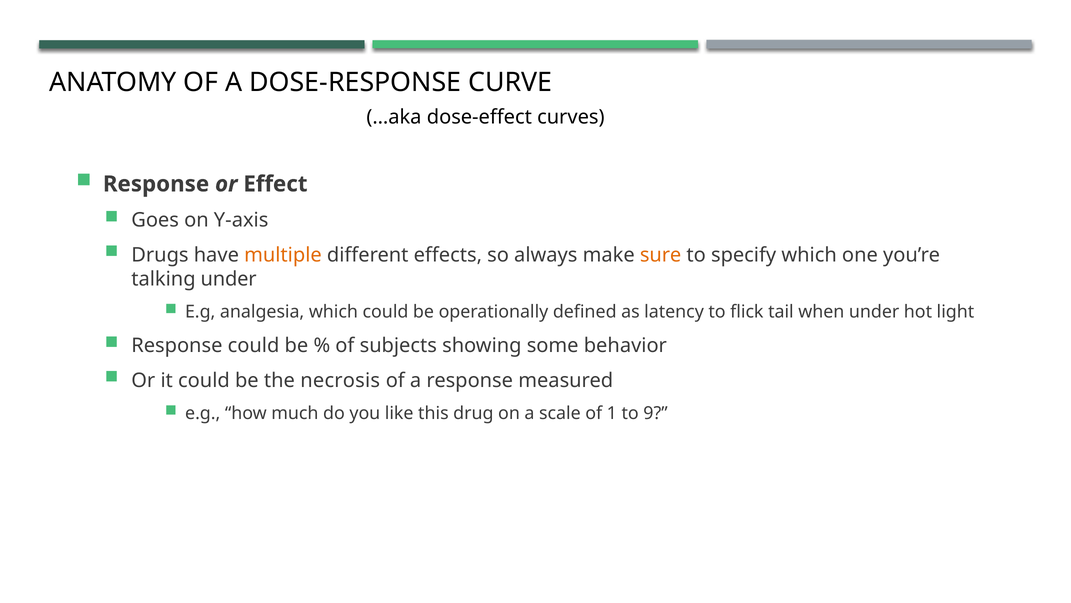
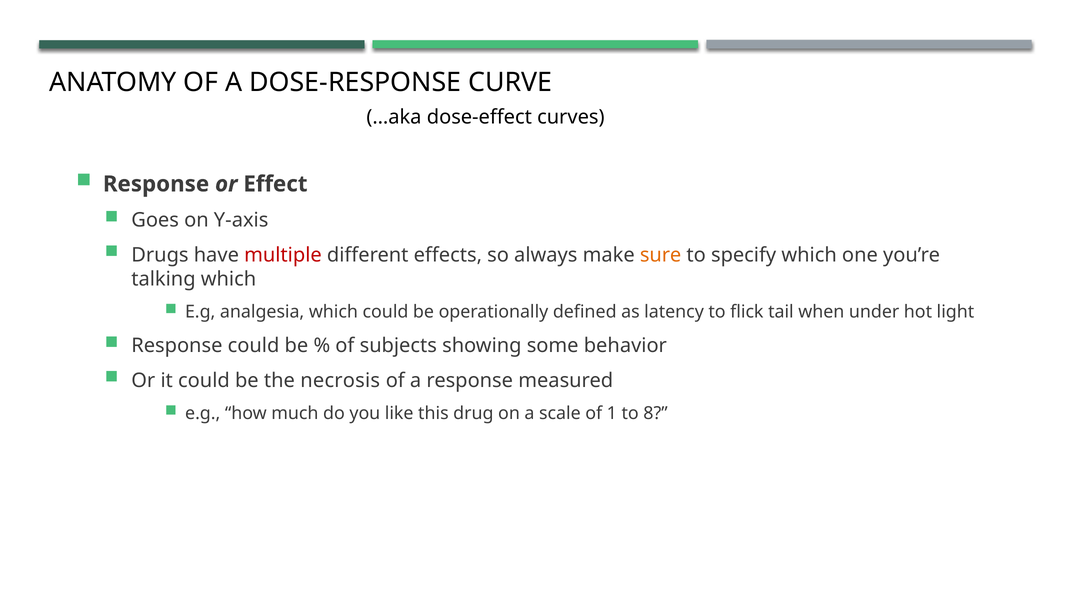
multiple colour: orange -> red (283, 255)
talking under: under -> which (228, 279)
9: 9 -> 8 (655, 413)
